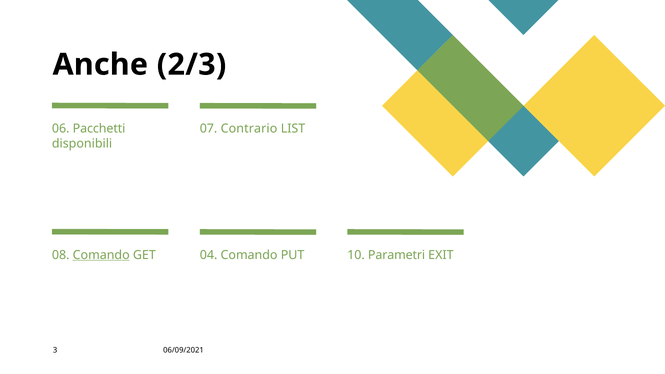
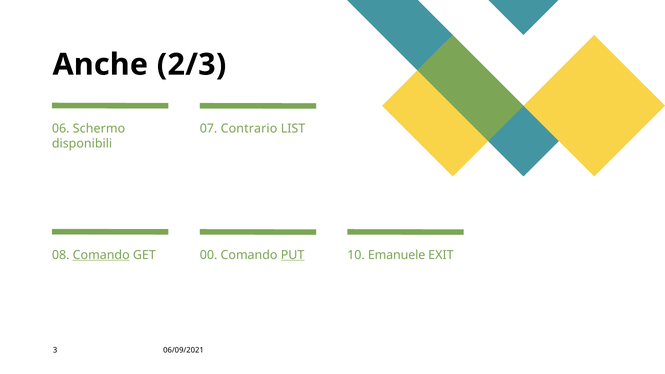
Pacchetti: Pacchetti -> Schermo (99, 129)
04: 04 -> 00 (209, 255)
PUT underline: none -> present (293, 255)
Parametri: Parametri -> Emanuele (397, 255)
